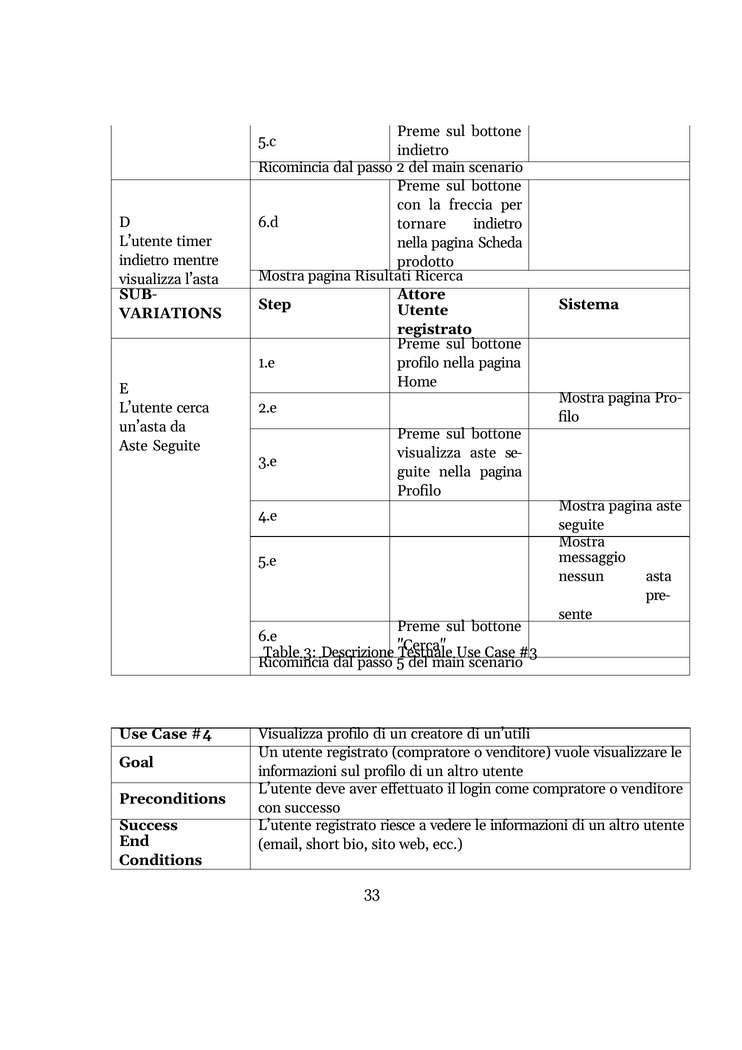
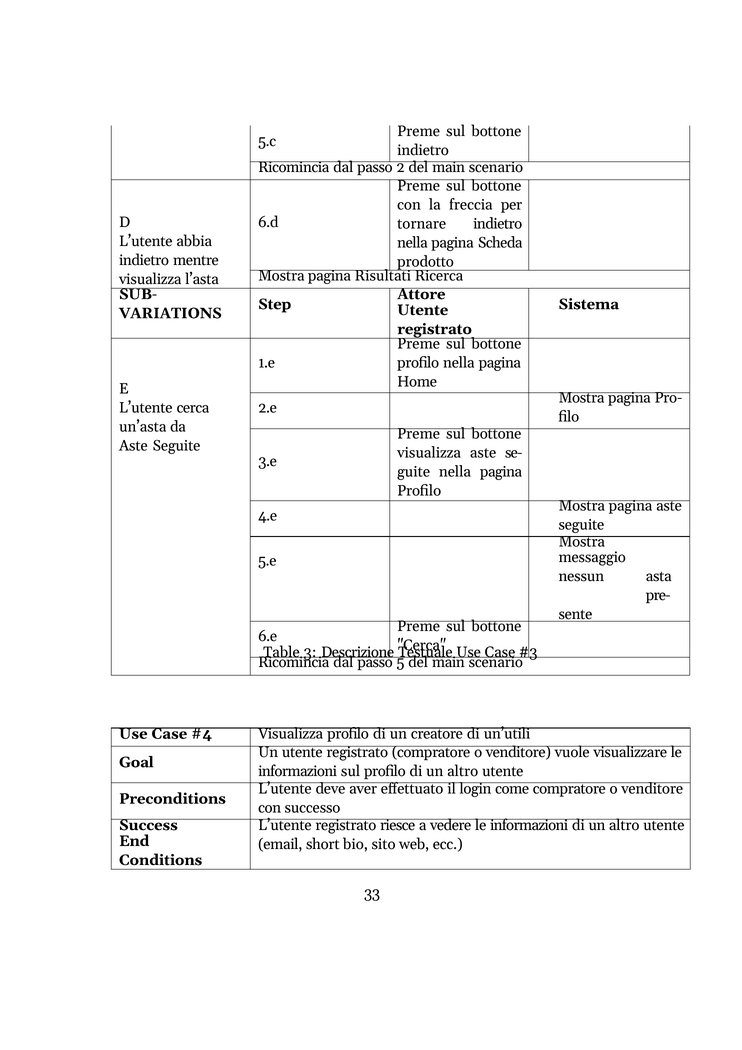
timer: timer -> abbia (194, 241)
